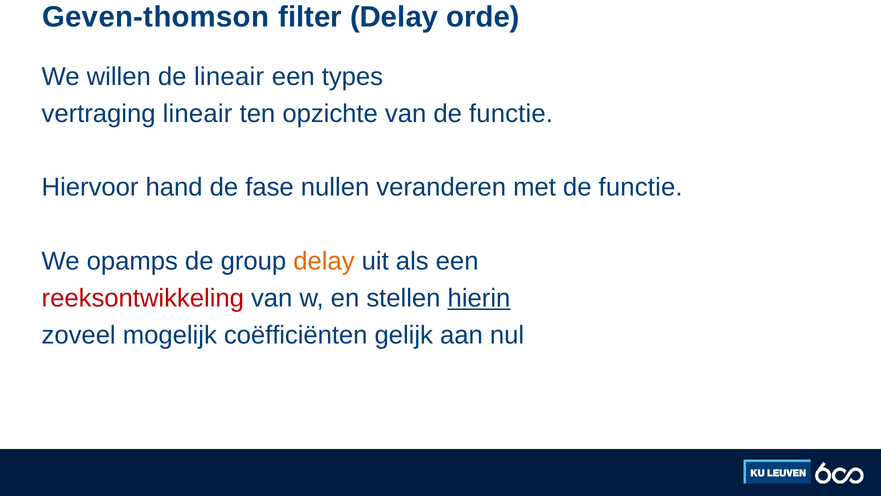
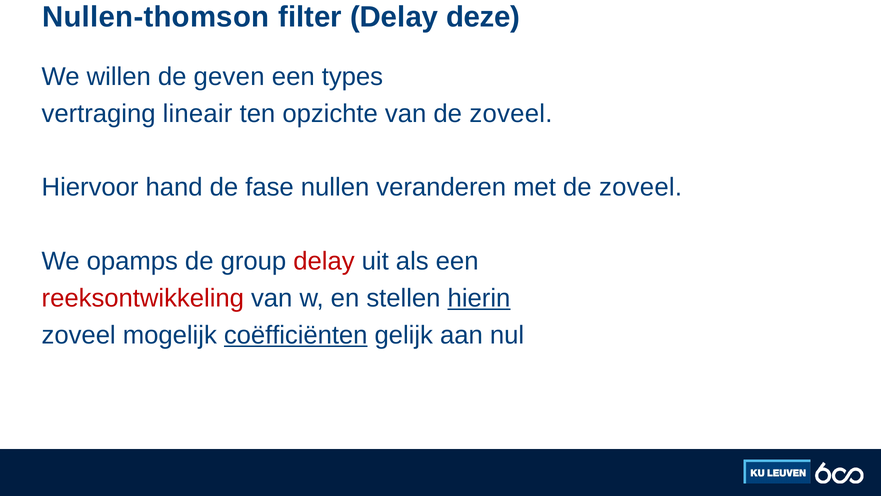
Geven-thomson: Geven-thomson -> Nullen-thomson (156, 17)
orde: orde -> deze (483, 17)
de lineair: lineair -> geven (229, 77)
van de functie: functie -> zoveel (511, 113)
met de functie: functie -> zoveel (641, 187)
delay colour: orange -> red (324, 261)
coëfficiënten underline: none -> present (296, 335)
